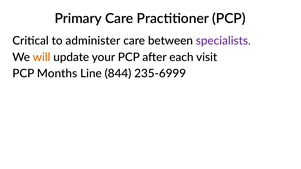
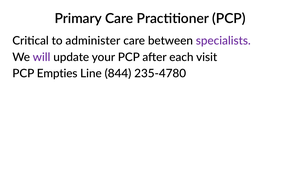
will colour: orange -> purple (42, 57)
Months: Months -> Empties (57, 74)
235-6999: 235-6999 -> 235-4780 (160, 74)
